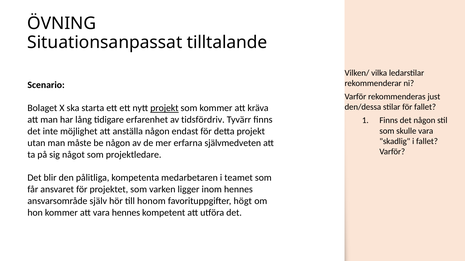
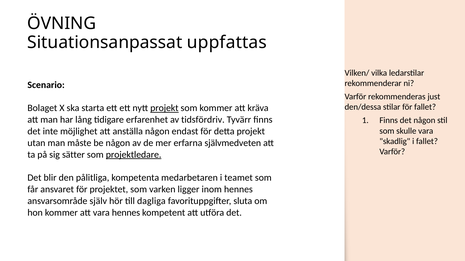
tilltalande: tilltalande -> uppfattas (227, 42)
något: något -> sätter (73, 155)
projektledare underline: none -> present (134, 155)
honom: honom -> dagliga (151, 201)
högt: högt -> sluta (243, 201)
